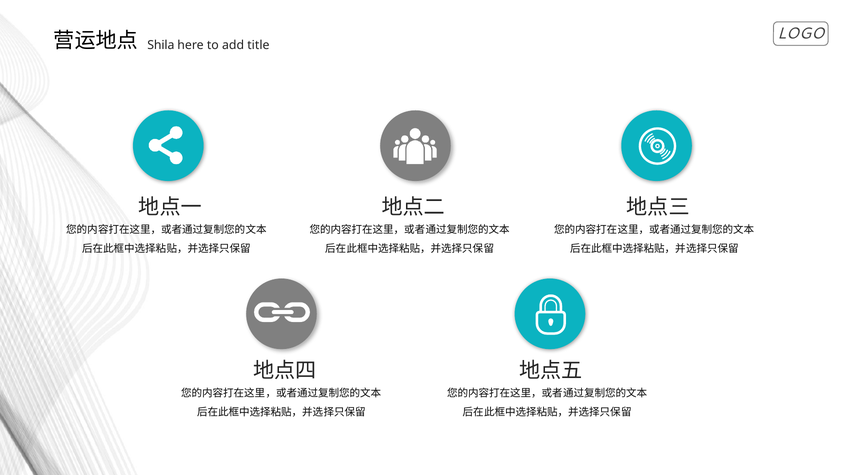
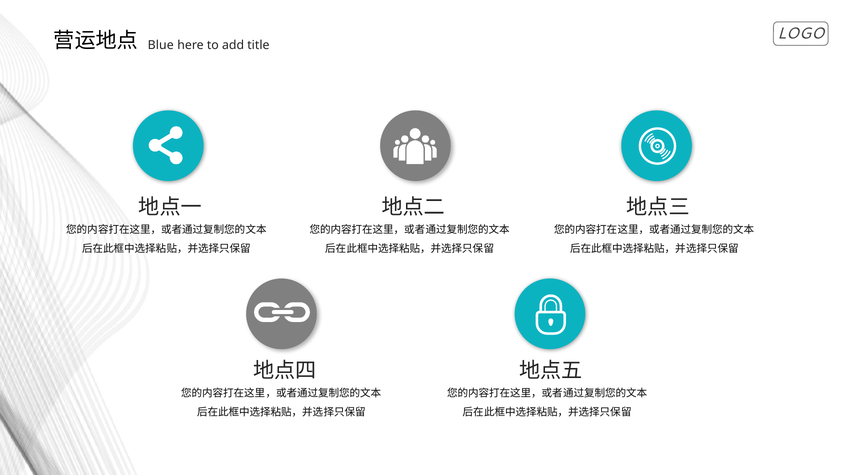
Shila: Shila -> Blue (161, 45)
